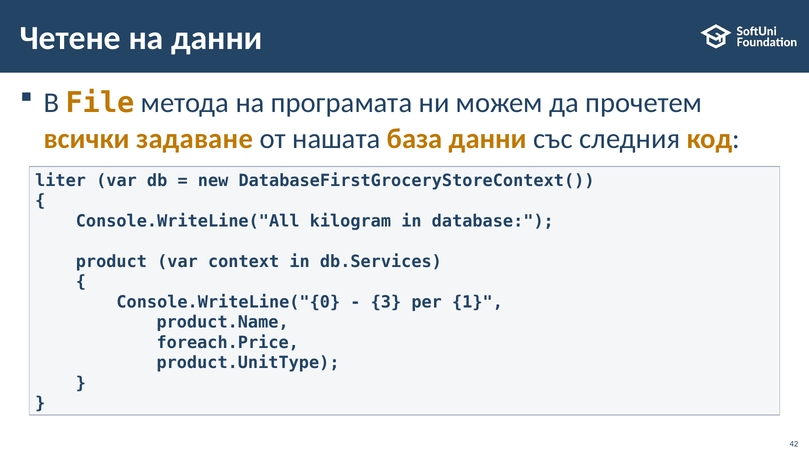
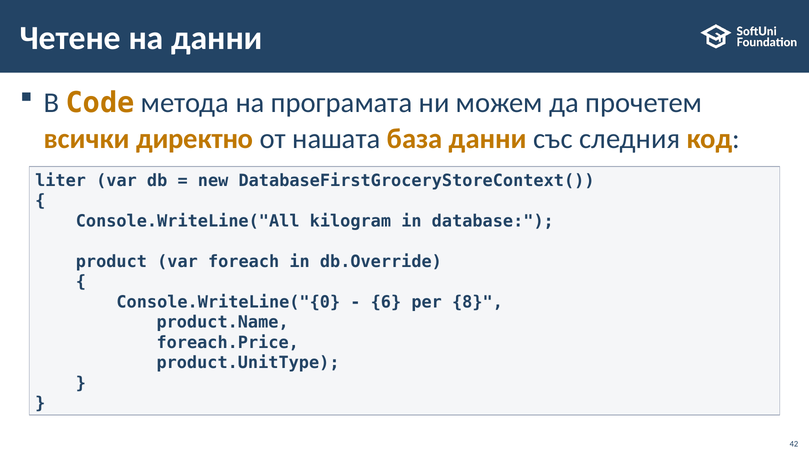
File: File -> Code (100, 103)
задаване: задаване -> директно (195, 139)
context: context -> foreach (244, 262)
db.Services: db.Services -> db.Override (381, 262)
3: 3 -> 6 (386, 302)
1: 1 -> 8 (477, 302)
